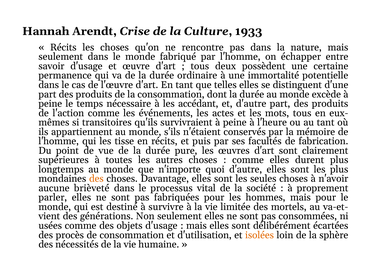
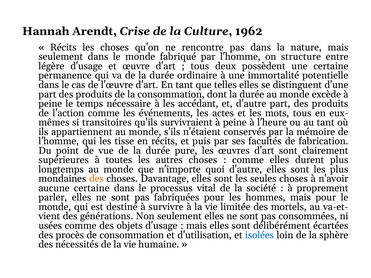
1933: 1933 -> 1962 (249, 31)
échapper: échapper -> structure (301, 57)
savoir: savoir -> légère (51, 66)
aucune brièveté: brièveté -> certaine (92, 188)
isolées colour: orange -> blue (260, 235)
